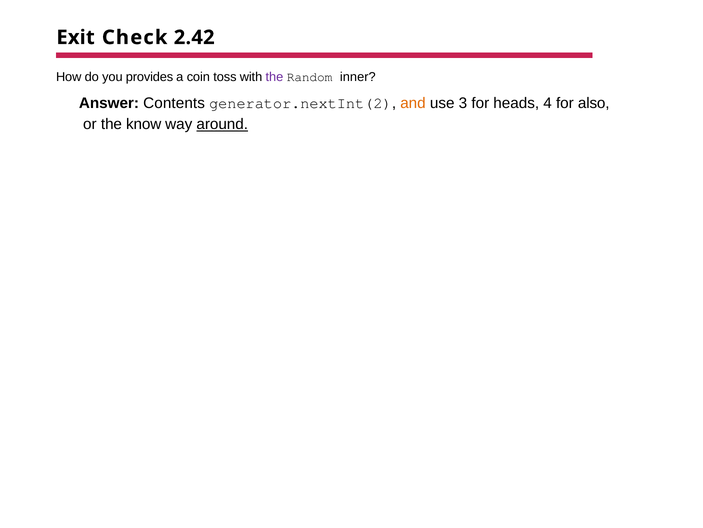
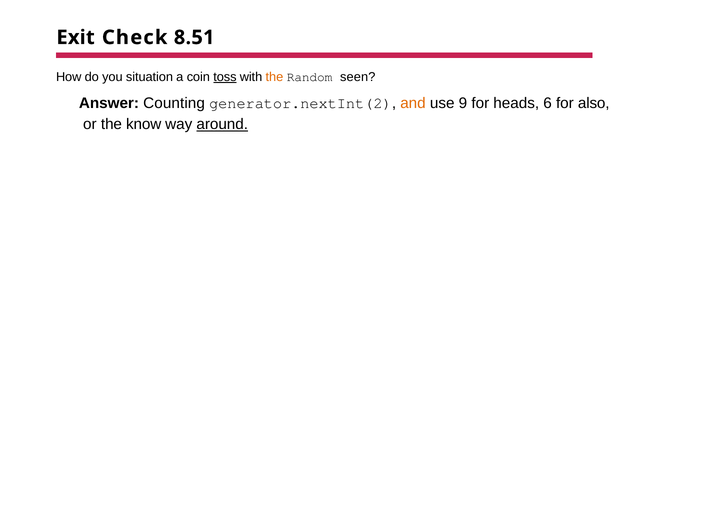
2.42: 2.42 -> 8.51 (194, 37)
provides: provides -> situation (149, 77)
toss underline: none -> present (225, 77)
the colour: purple -> orange (274, 77)
inner: inner -> seen (358, 77)
Contents: Contents -> Counting (174, 103)
3: 3 -> 9 (463, 103)
4: 4 -> 6 (548, 103)
